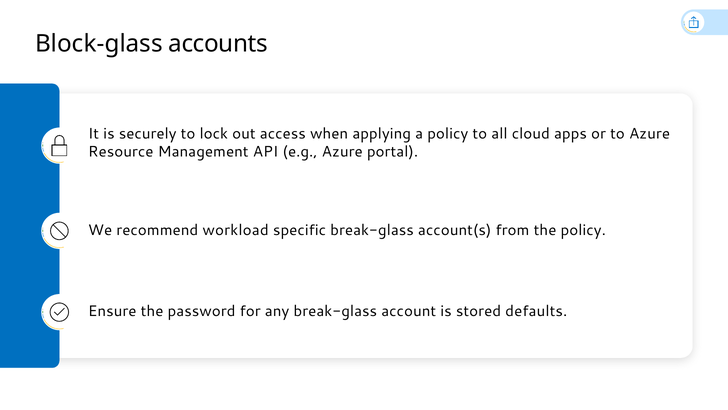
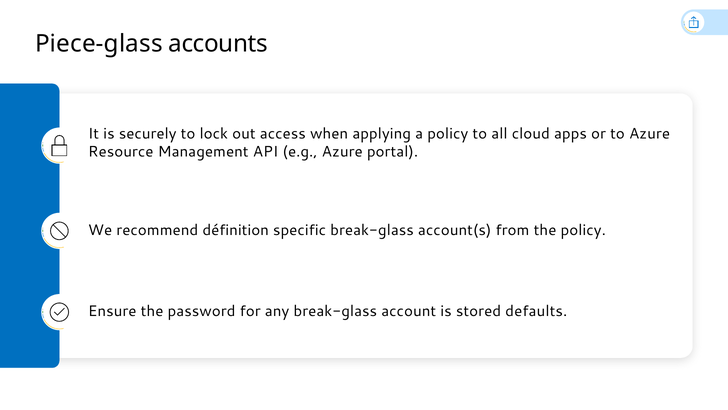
Block-glass: Block-glass -> Piece-glass (99, 44)
workload: workload -> définition (236, 230)
